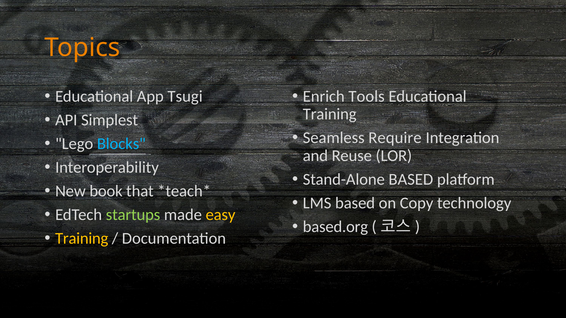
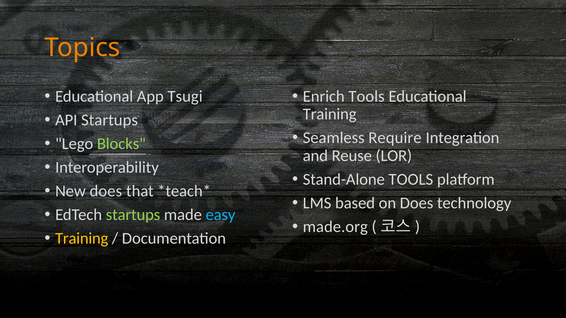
API Simplest: Simplest -> Startups (110, 120)
Blocks colour: light blue -> light green (121, 144)
Stand-Alone BASED: BASED -> TOOLS (411, 180)
New book: book -> does (106, 191)
on Copy: Copy -> Does (417, 203)
easy colour: yellow -> light blue (221, 215)
based.org: based.org -> made.org (335, 227)
